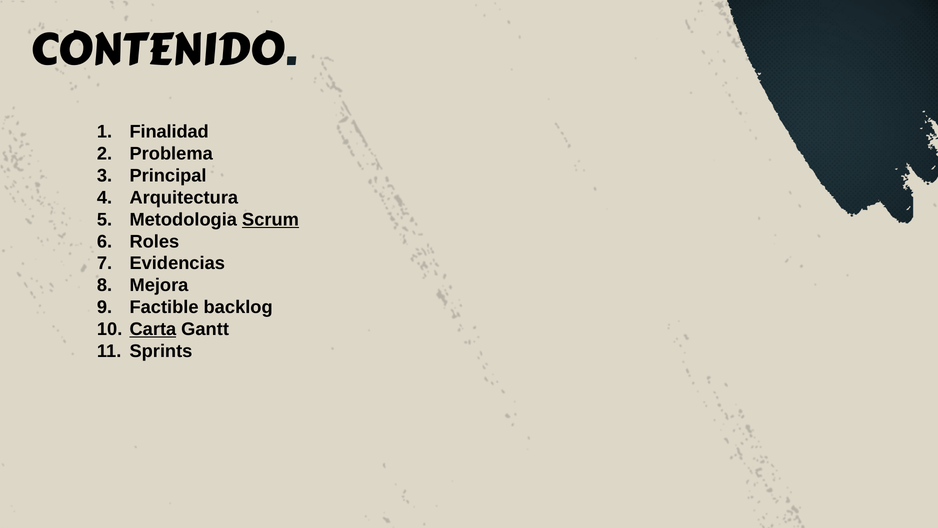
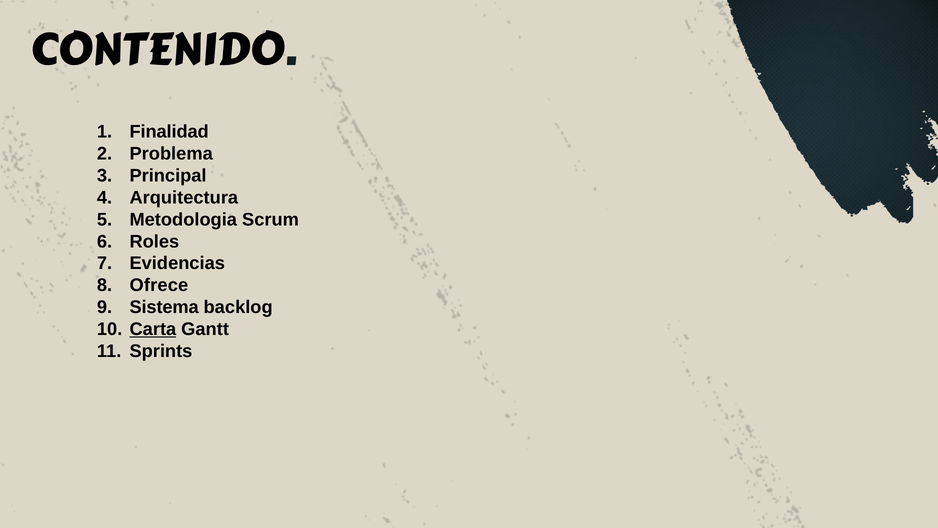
Scrum underline: present -> none (271, 219)
Mejora: Mejora -> Ofrece (159, 285)
Factible: Factible -> Sistema (164, 307)
